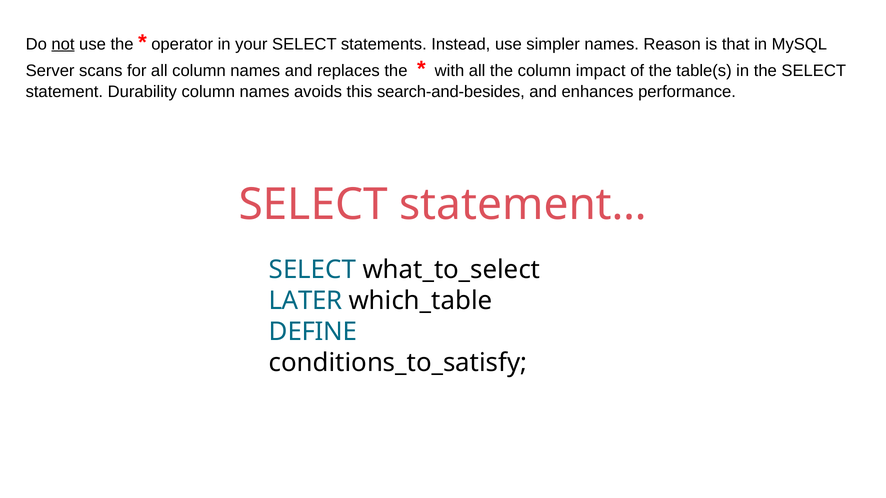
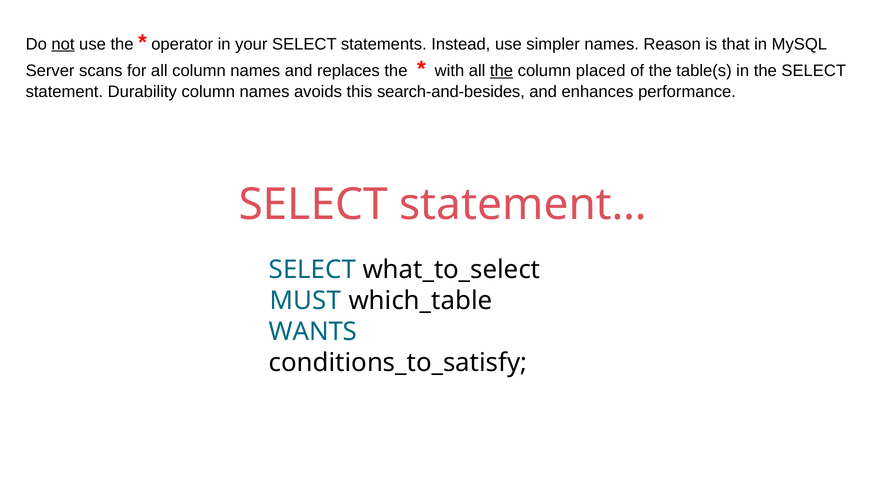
the underline: none -> present (501, 71)
impact: impact -> placed (601, 71)
LATER: LATER -> MUST (305, 301)
DEFINE: DEFINE -> WANTS (313, 332)
